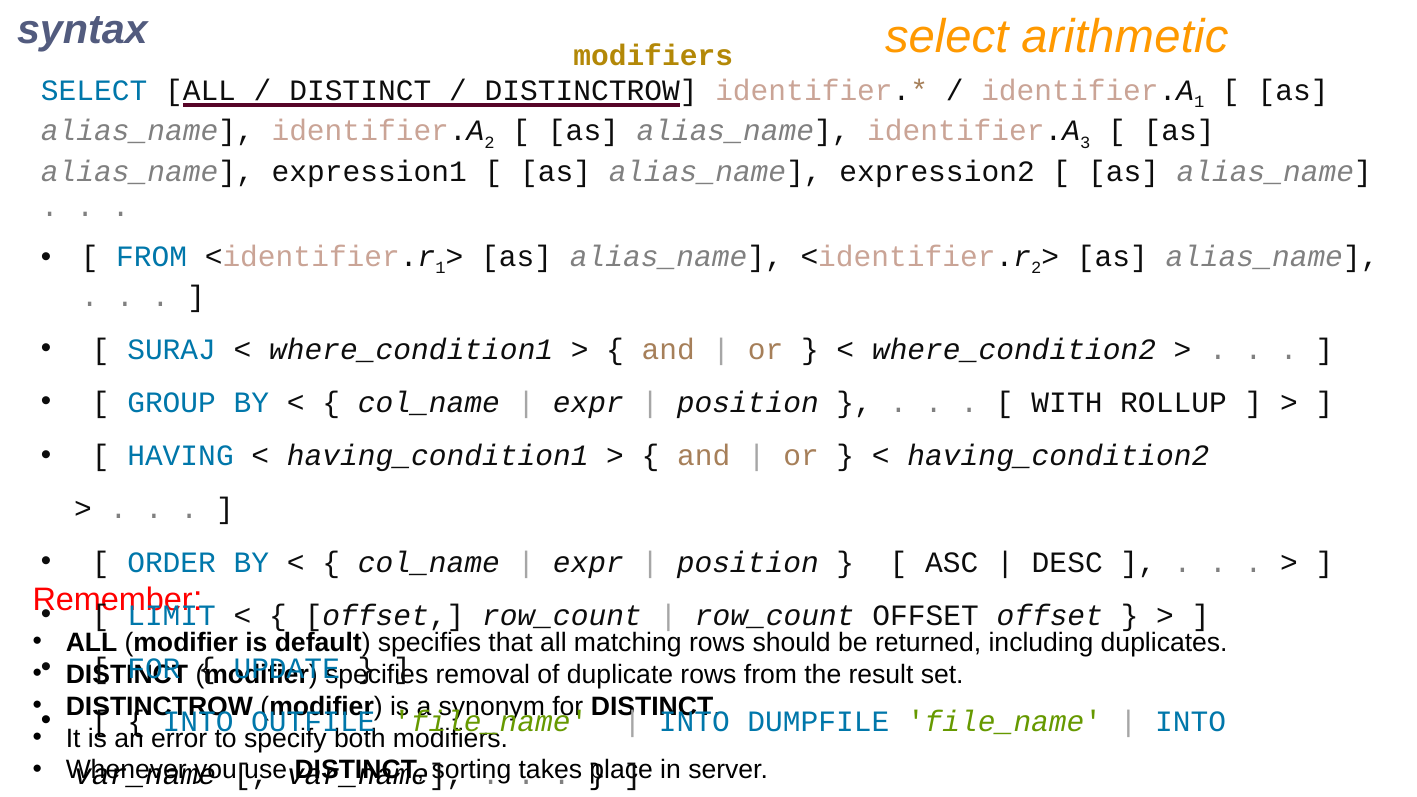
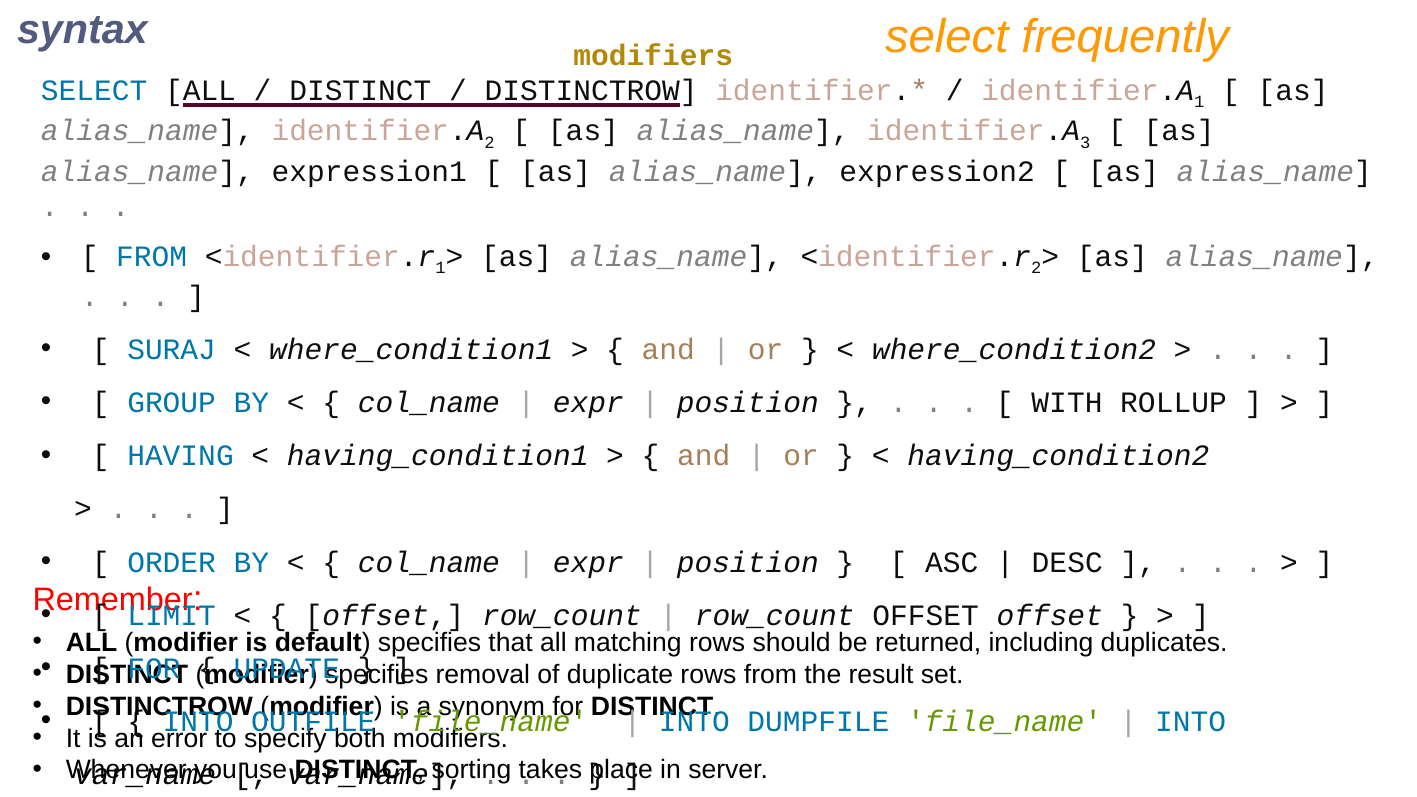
arithmetic: arithmetic -> frequently (1125, 37)
